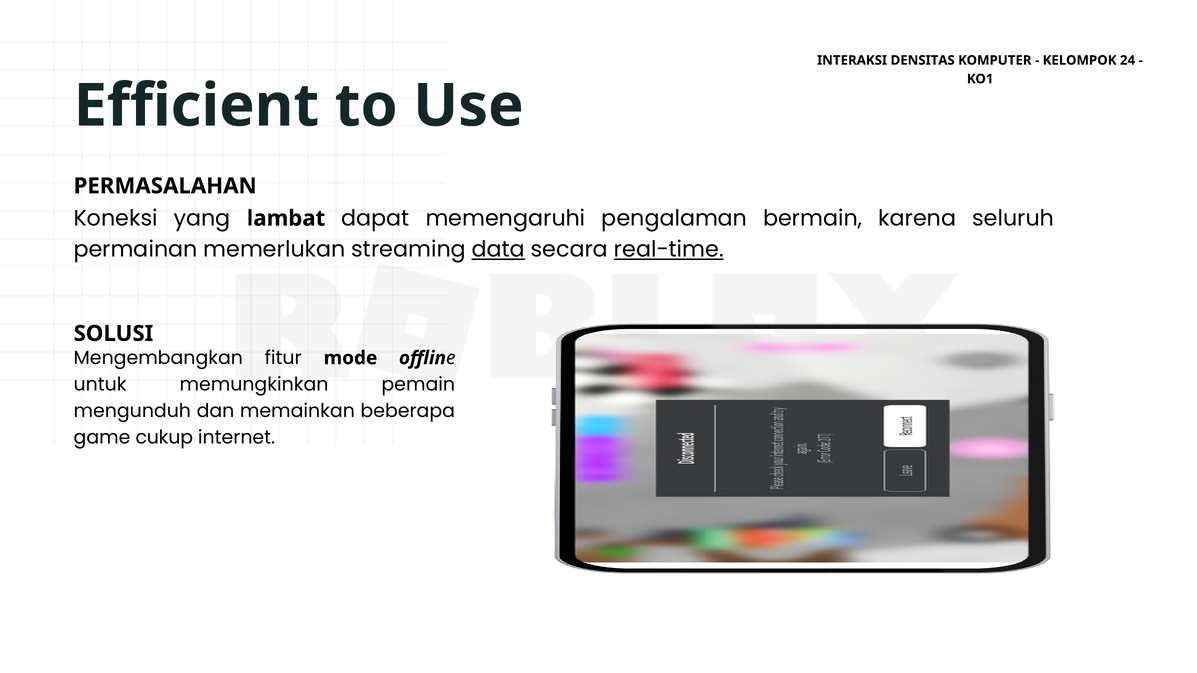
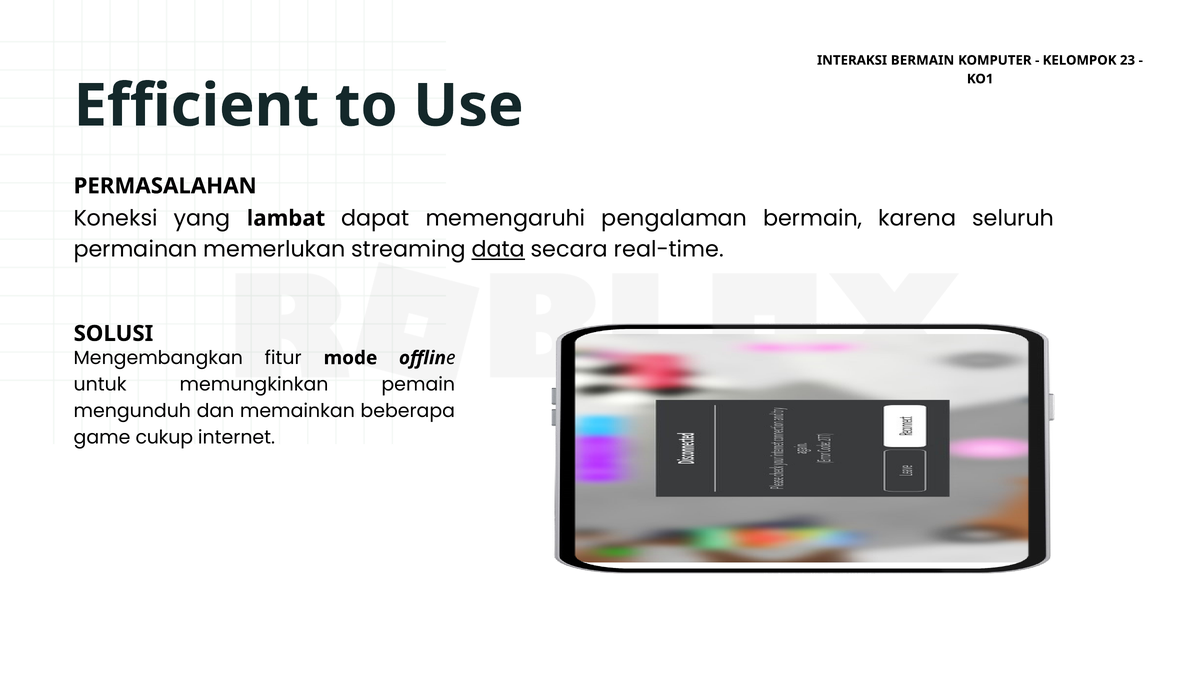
INTERAKSI DENSITAS: DENSITAS -> BERMAIN (923, 60)
24: 24 -> 23 (1128, 60)
real-time underline: present -> none (669, 250)
